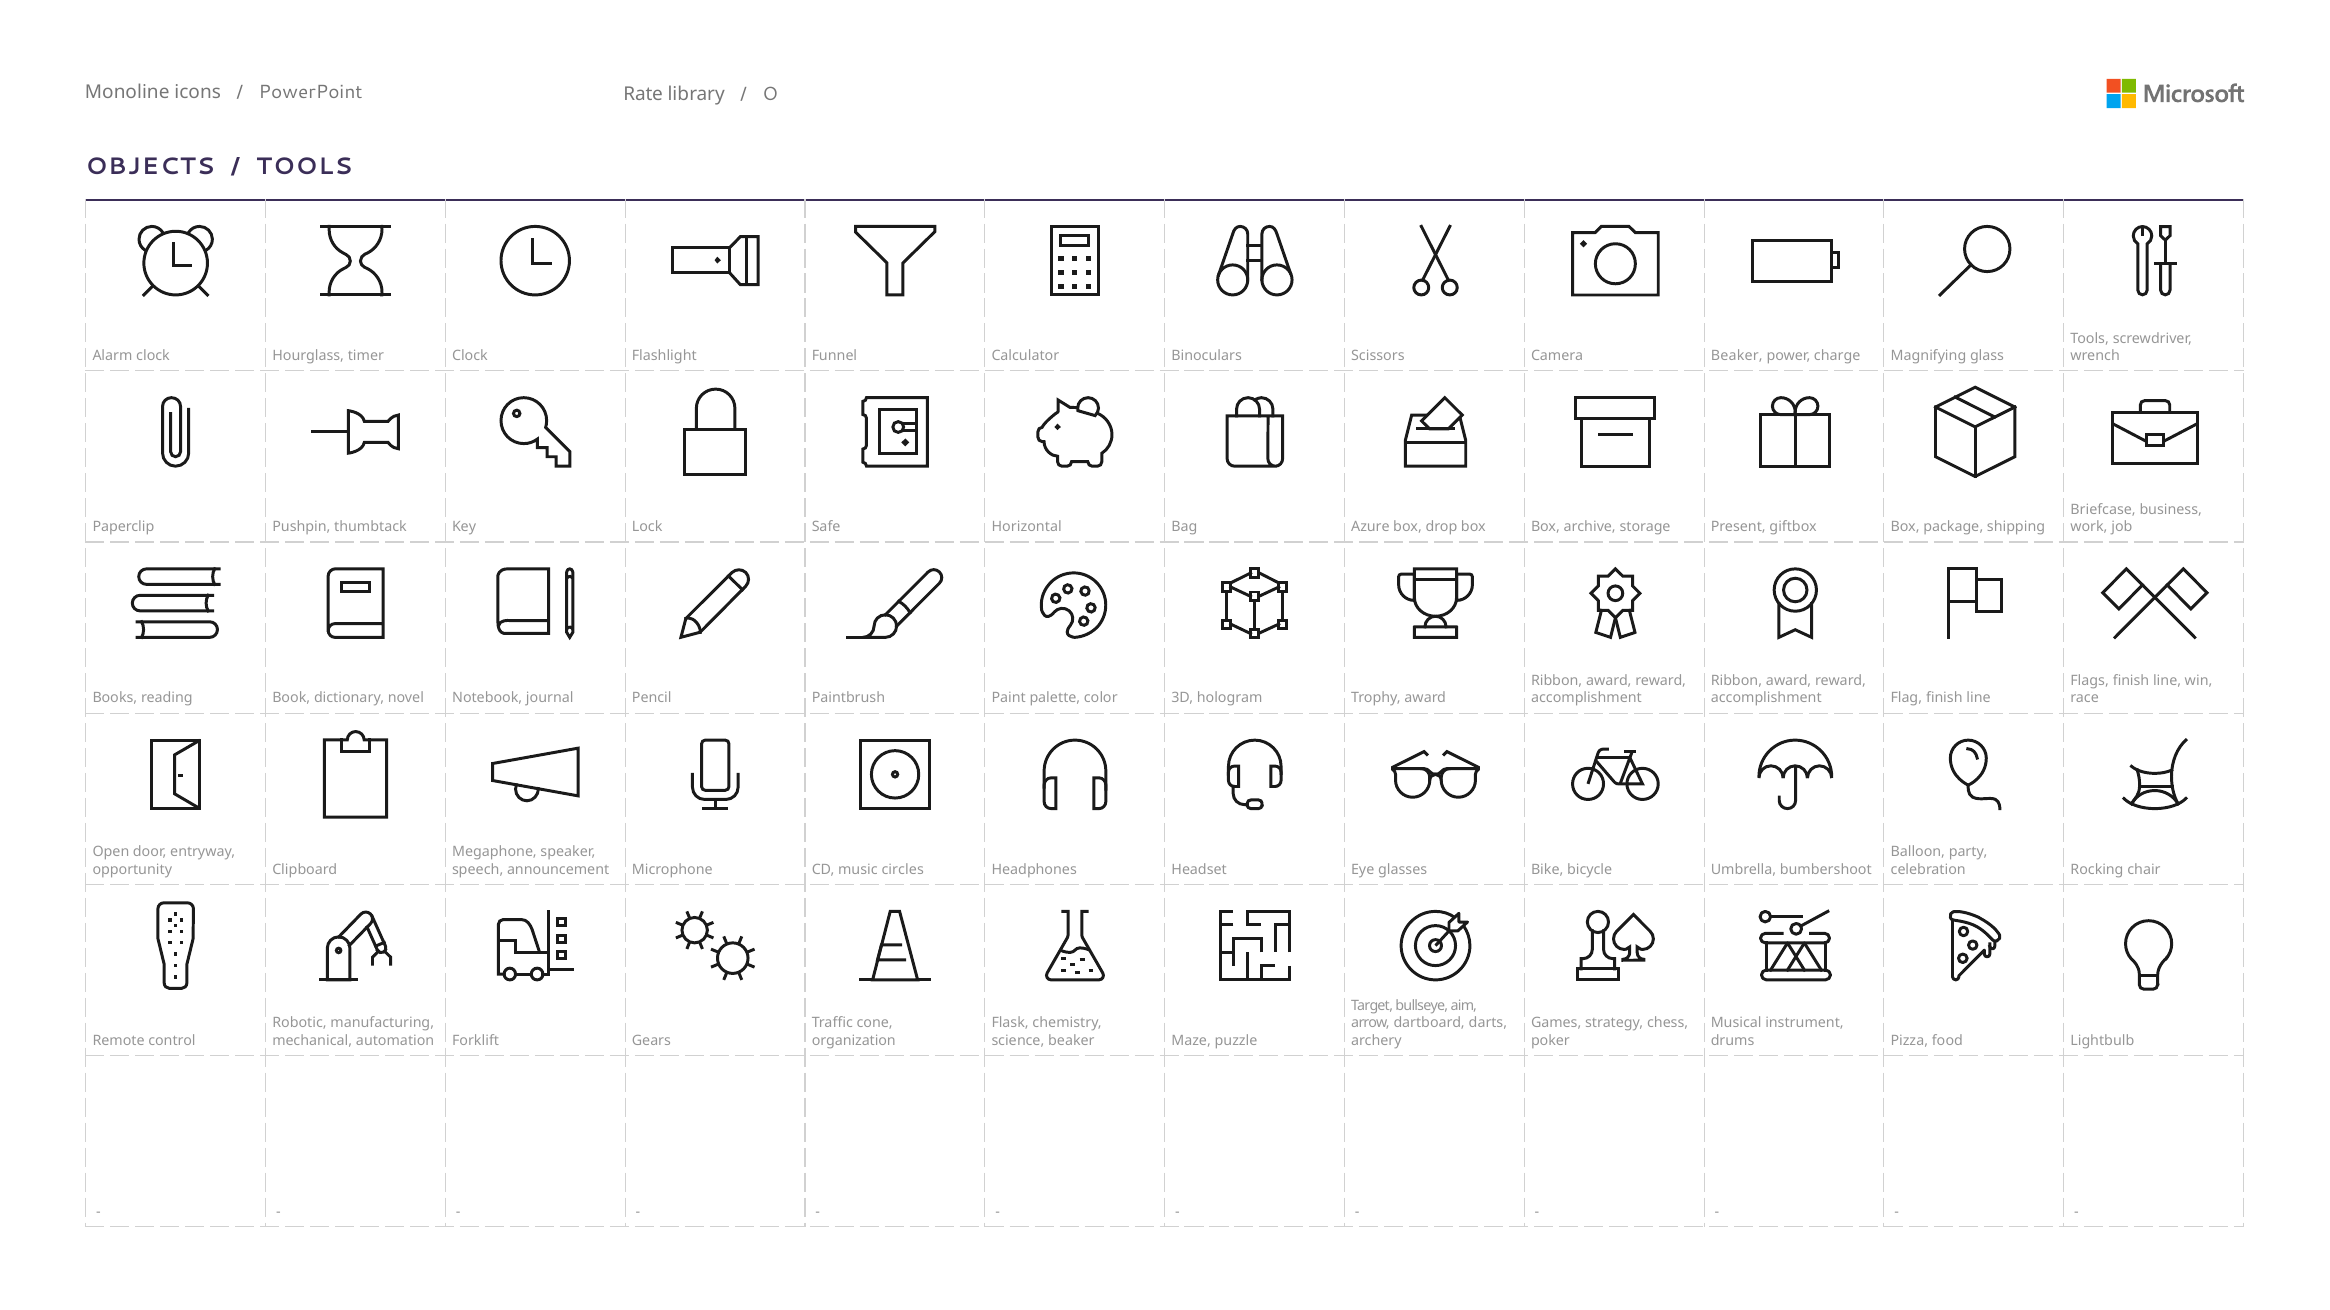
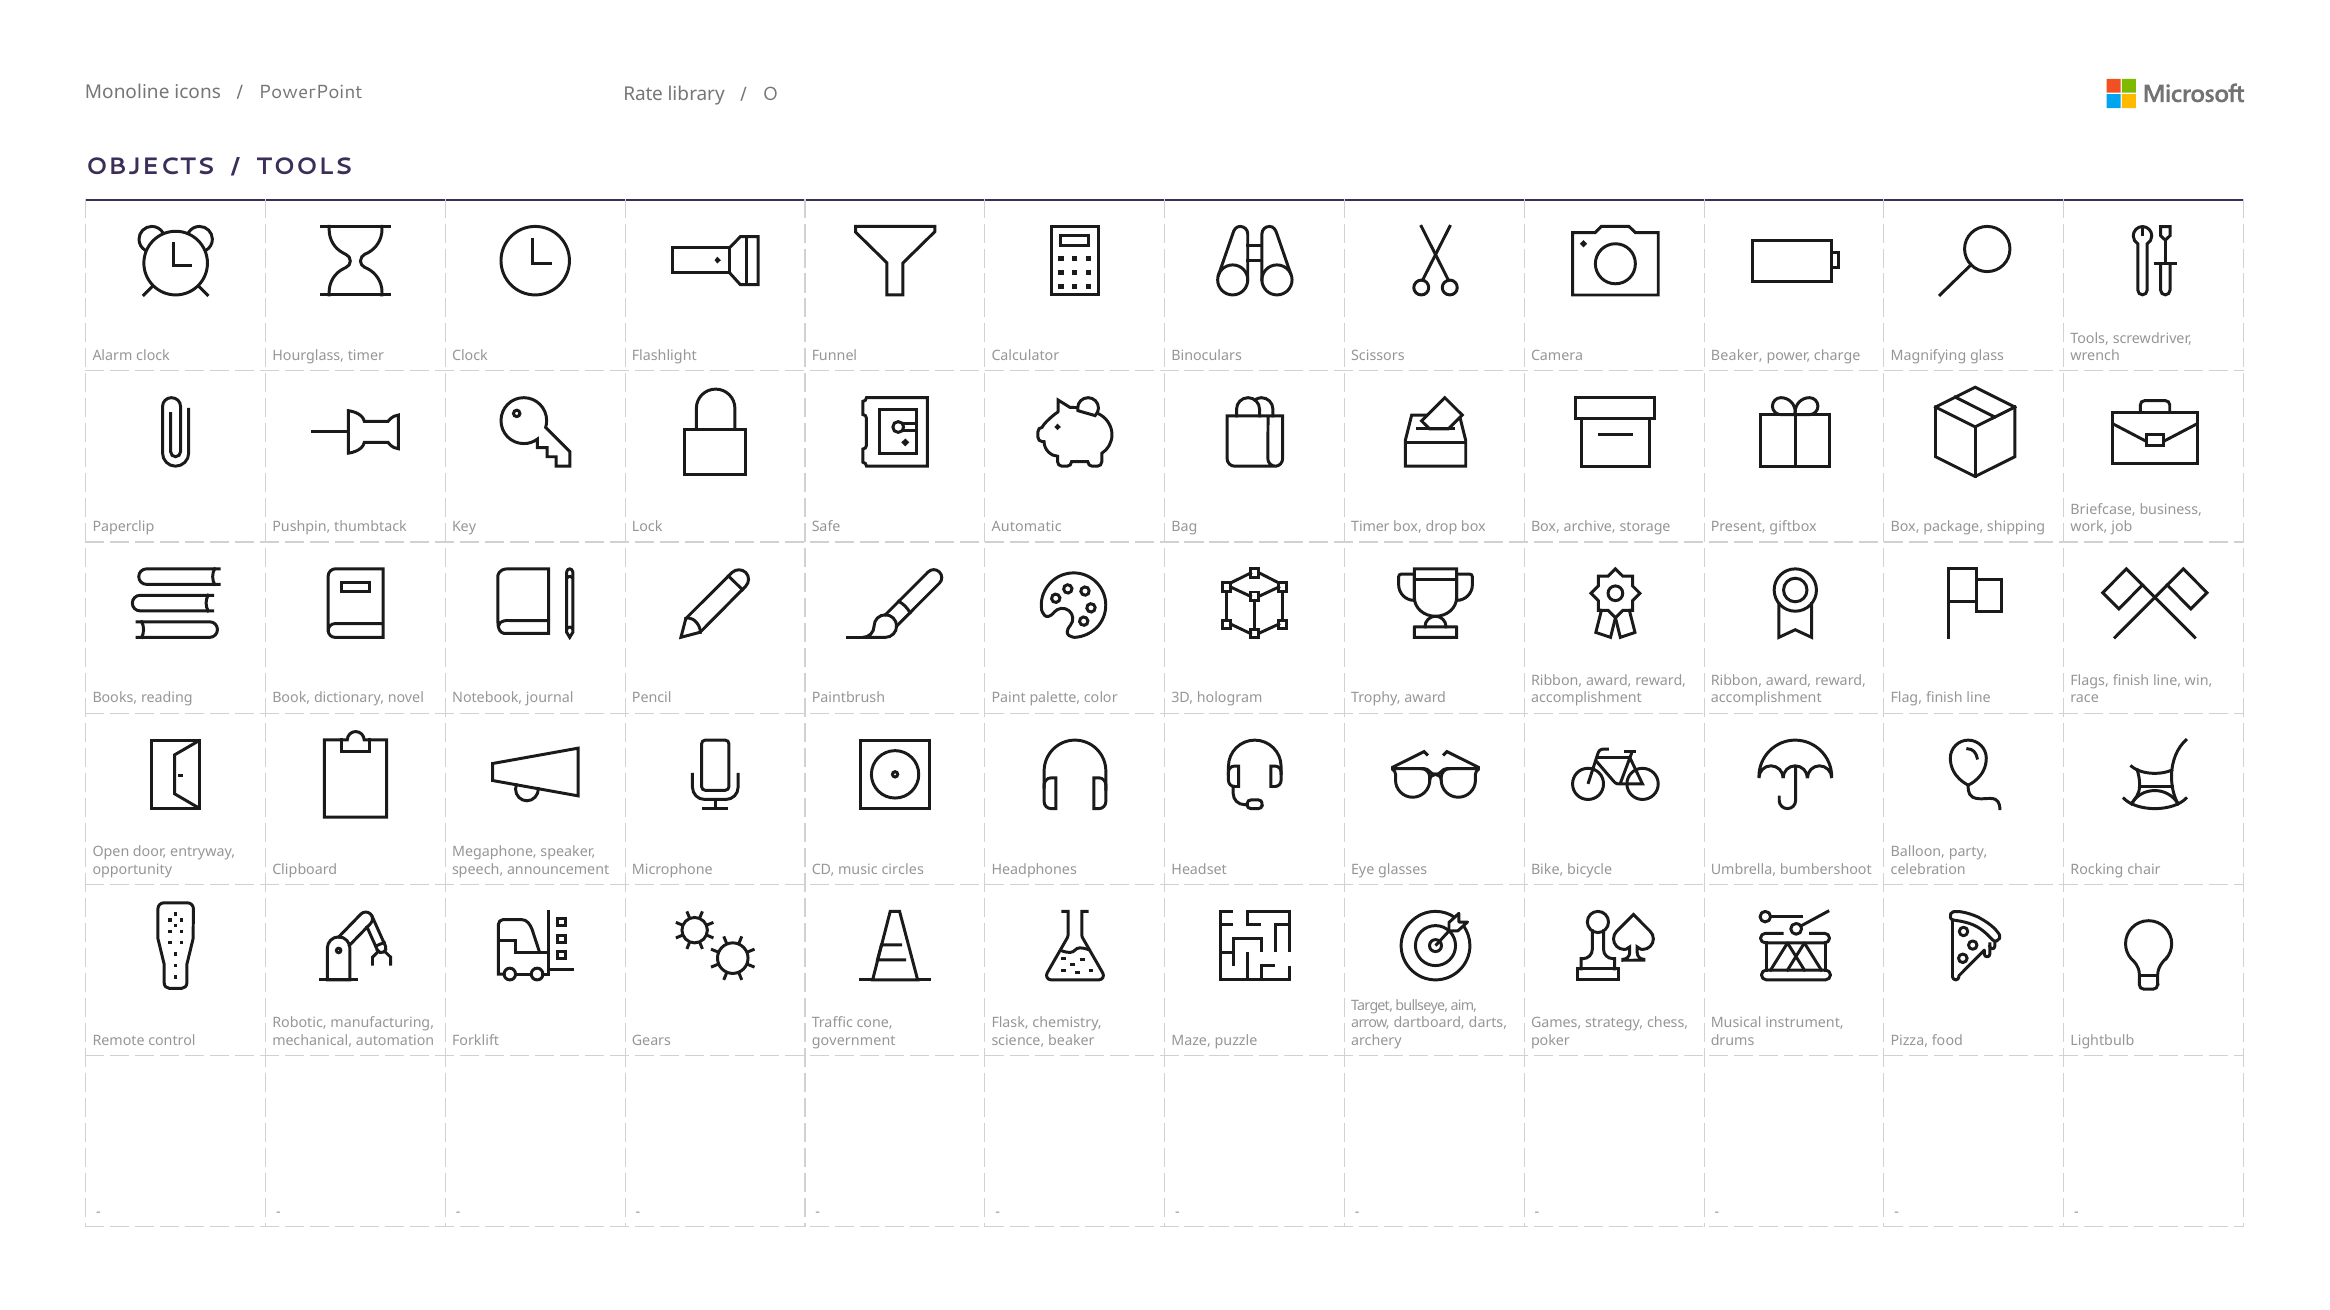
Horizontal: Horizontal -> Automatic (1027, 527)
Bag Azure: Azure -> Timer (1370, 527)
organization: organization -> government (854, 1041)
